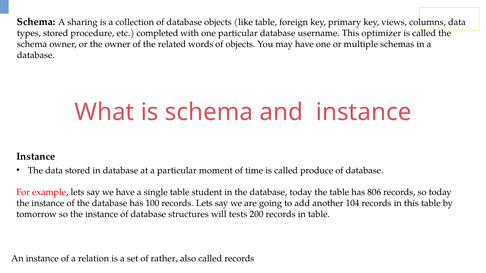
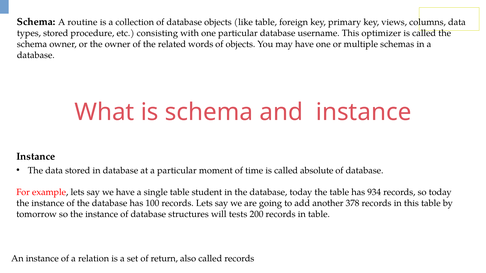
sharing: sharing -> routine (82, 22)
completed: completed -> consisting (157, 33)
produce: produce -> absolute (317, 171)
806: 806 -> 934 (374, 193)
104: 104 -> 378 (353, 203)
rather: rather -> return (164, 259)
